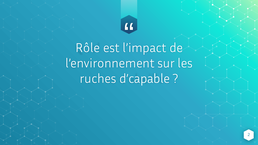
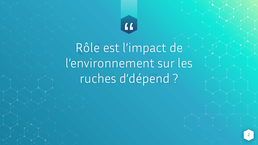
d’capable: d’capable -> d’dépend (144, 79)
